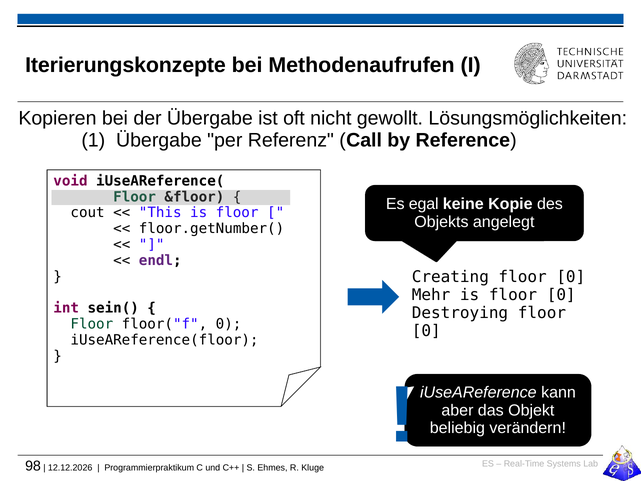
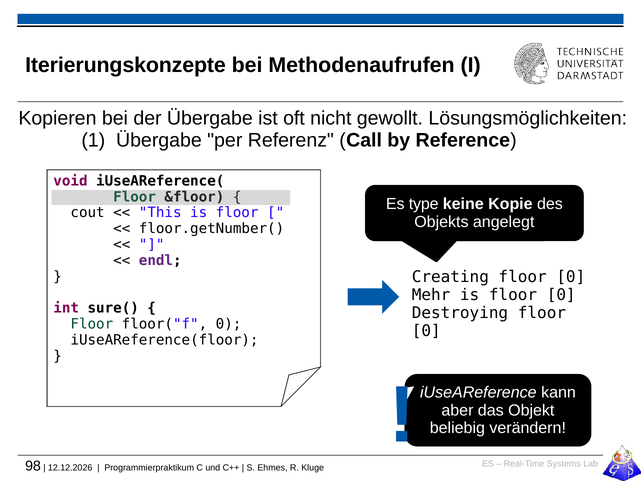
egal: egal -> type (424, 204)
sein(: sein( -> sure( (113, 308)
